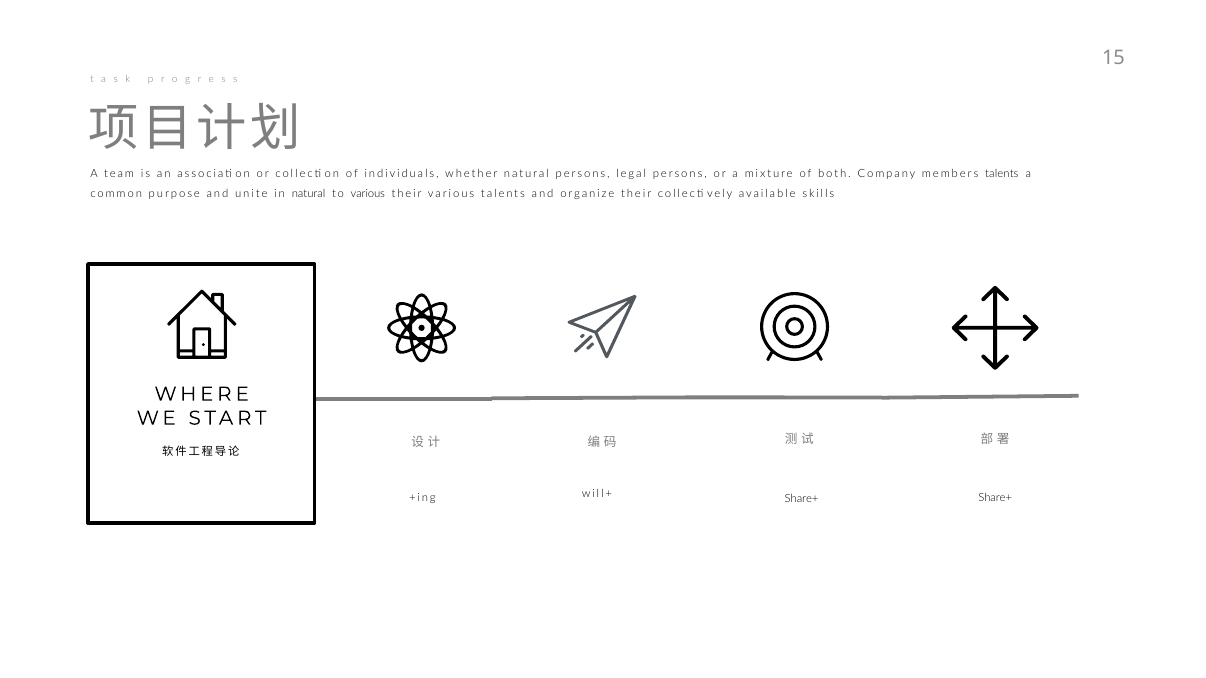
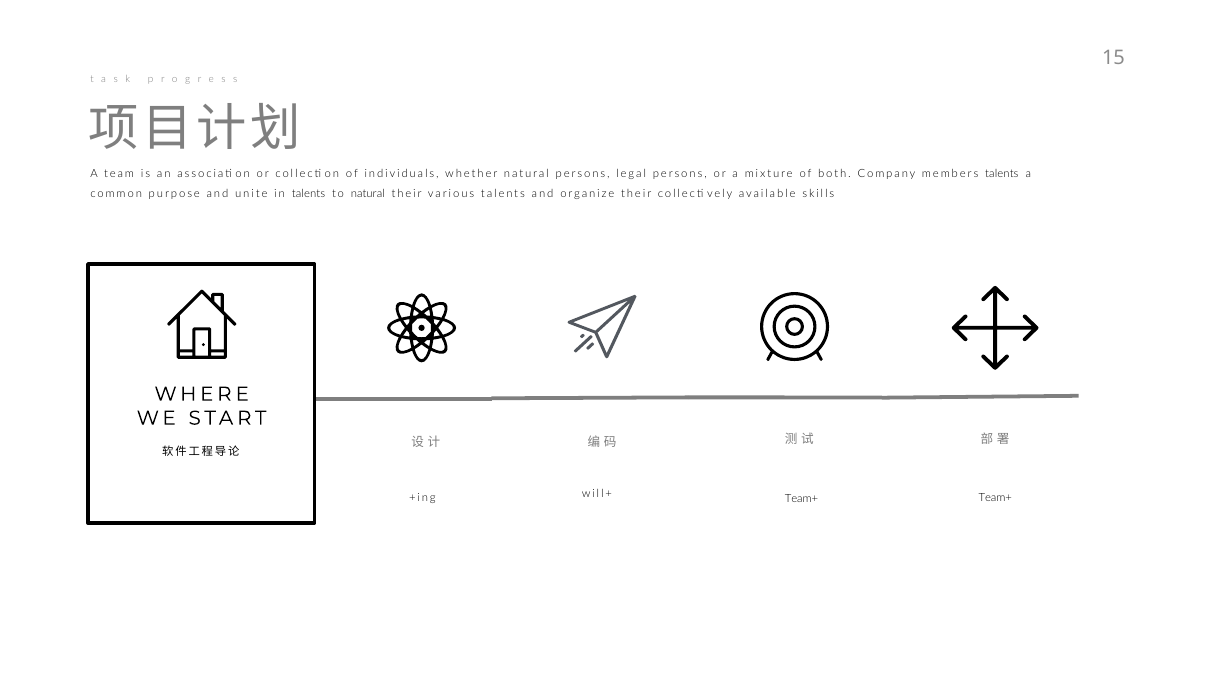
in natural: natural -> talents (309, 194)
to various: various -> natural (368, 194)
will+ Share+: Share+ -> Team+ (995, 498)
Share+: Share+ -> Team+ (802, 499)
